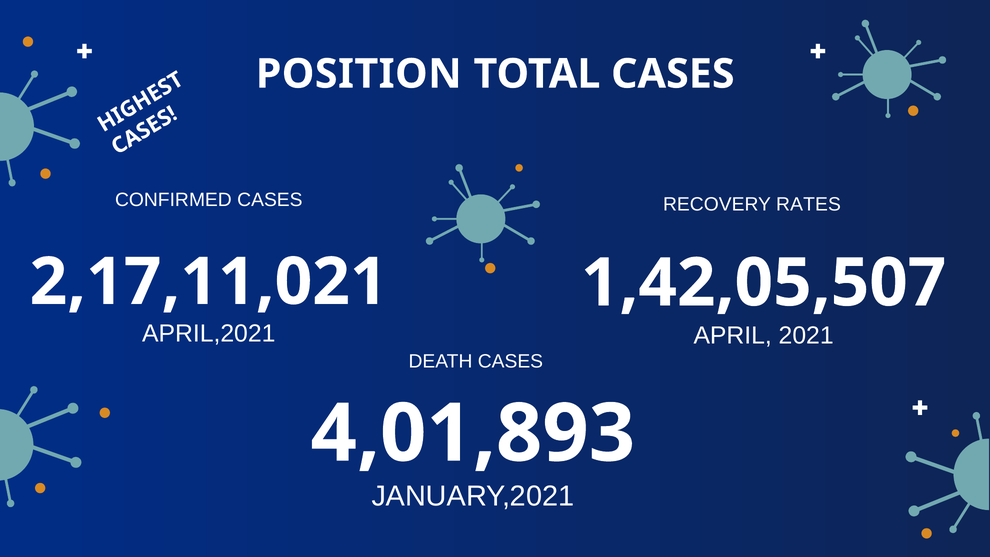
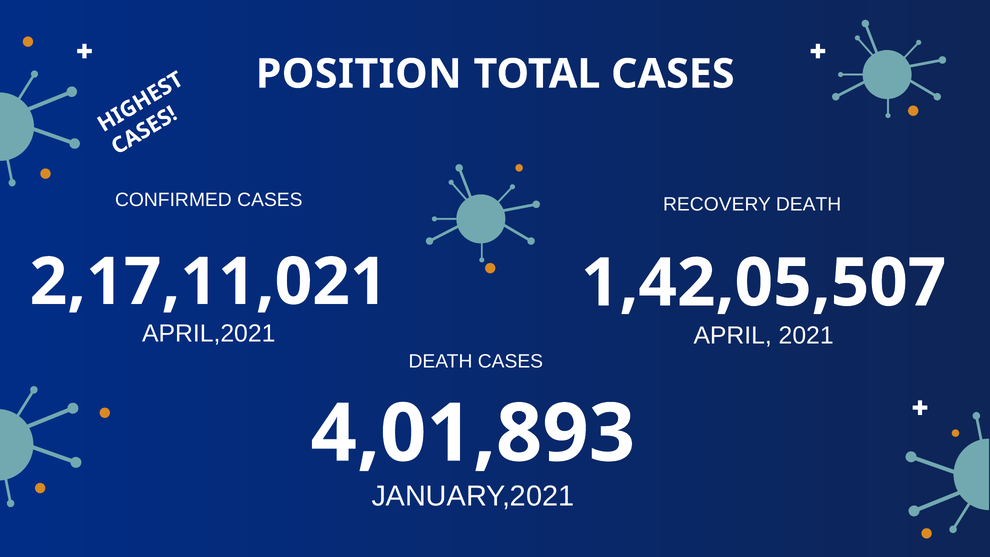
RECOVERY RATES: RATES -> DEATH (809, 204)
